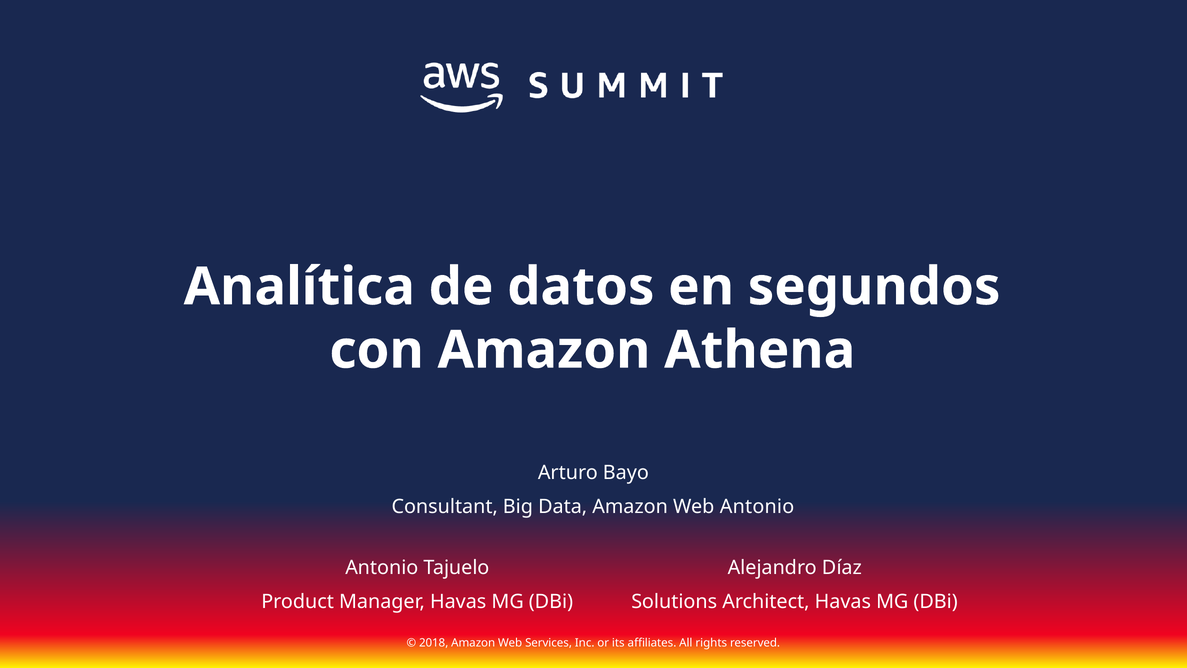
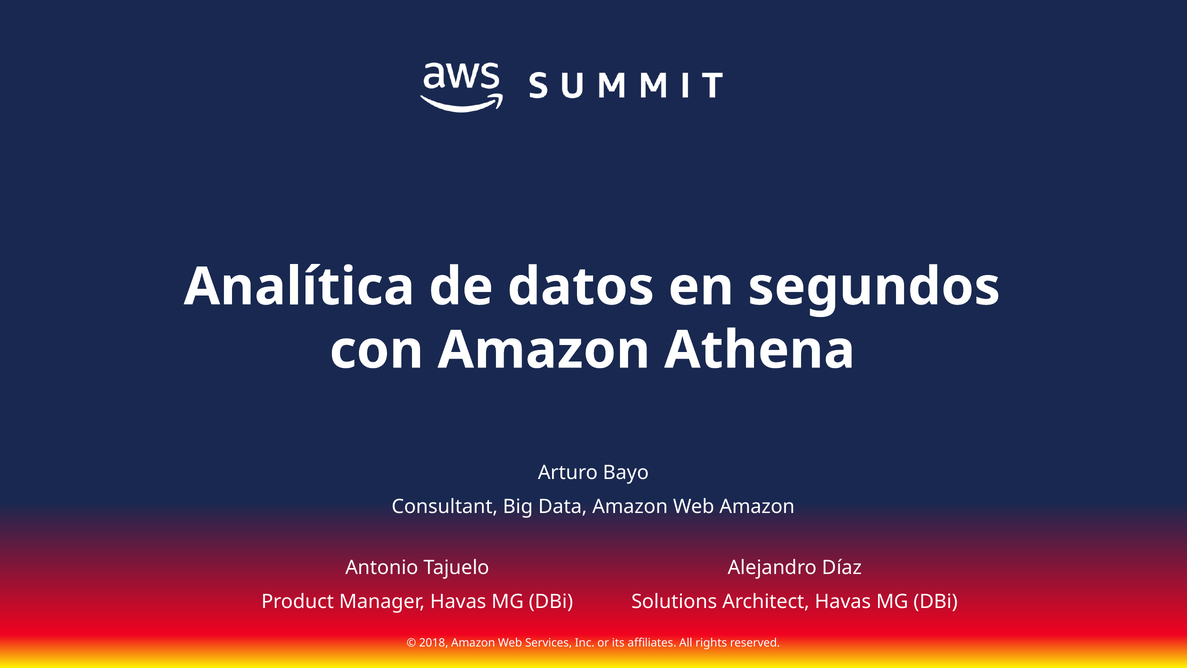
Web Antonio: Antonio -> Amazon (757, 507)
